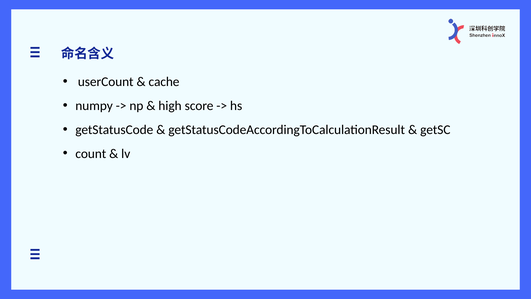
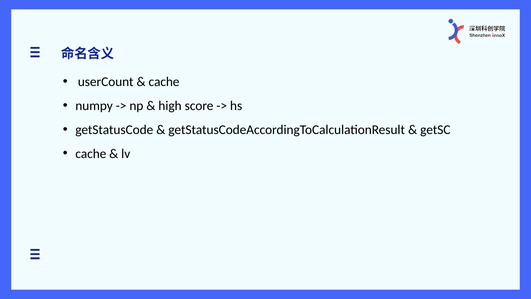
count: count -> cache (91, 153)
